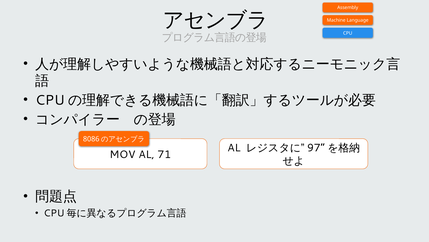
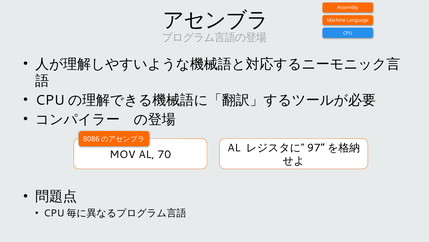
71: 71 -> 70 (164, 154)
